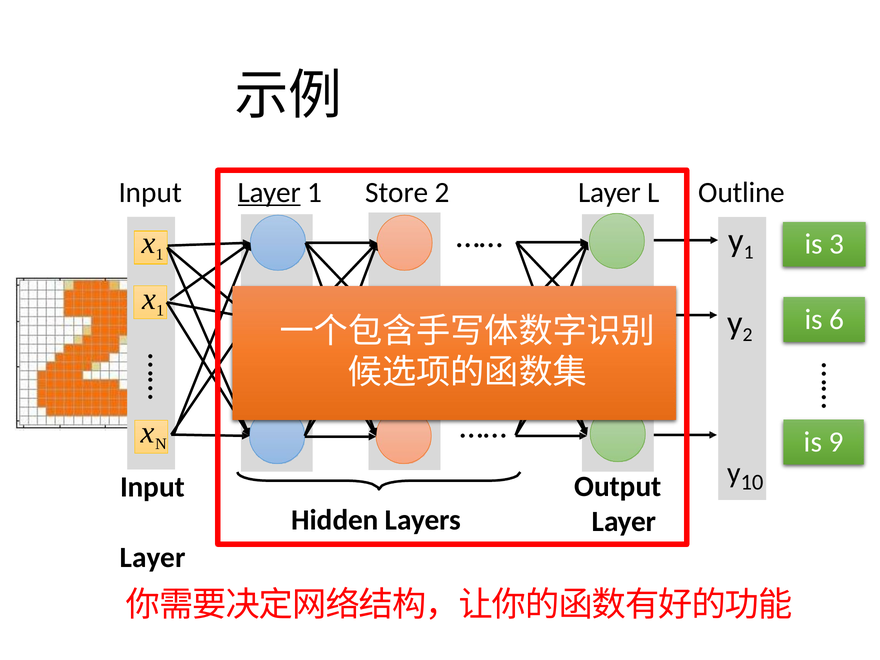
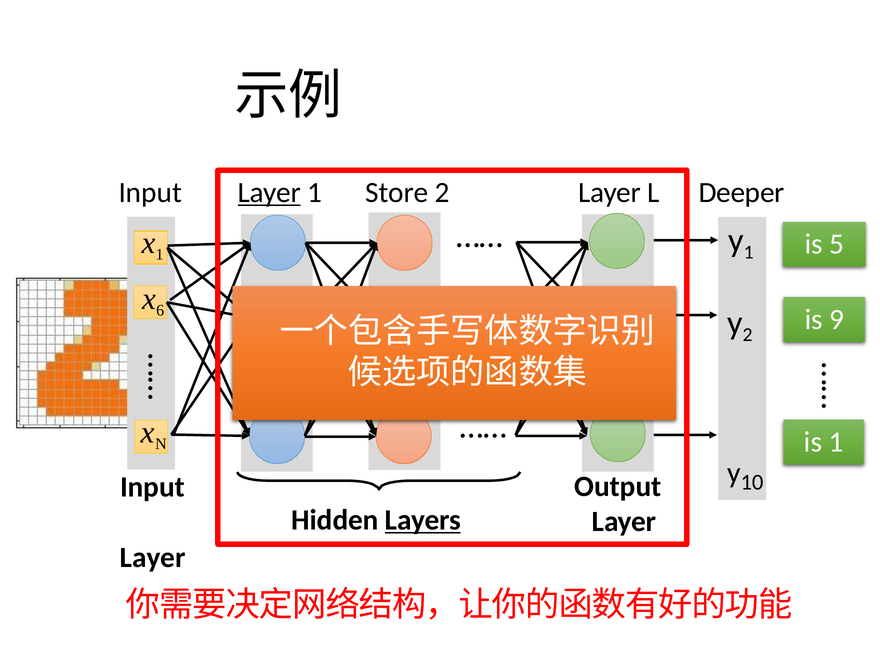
Outline: Outline -> Deeper (742, 193)
3: 3 -> 5 (837, 244)
1: 1 -> 6 (160, 311)
6: 6 -> 9 (837, 319)
is 9: 9 -> 1 (836, 442)
Layers underline: none -> present (423, 520)
